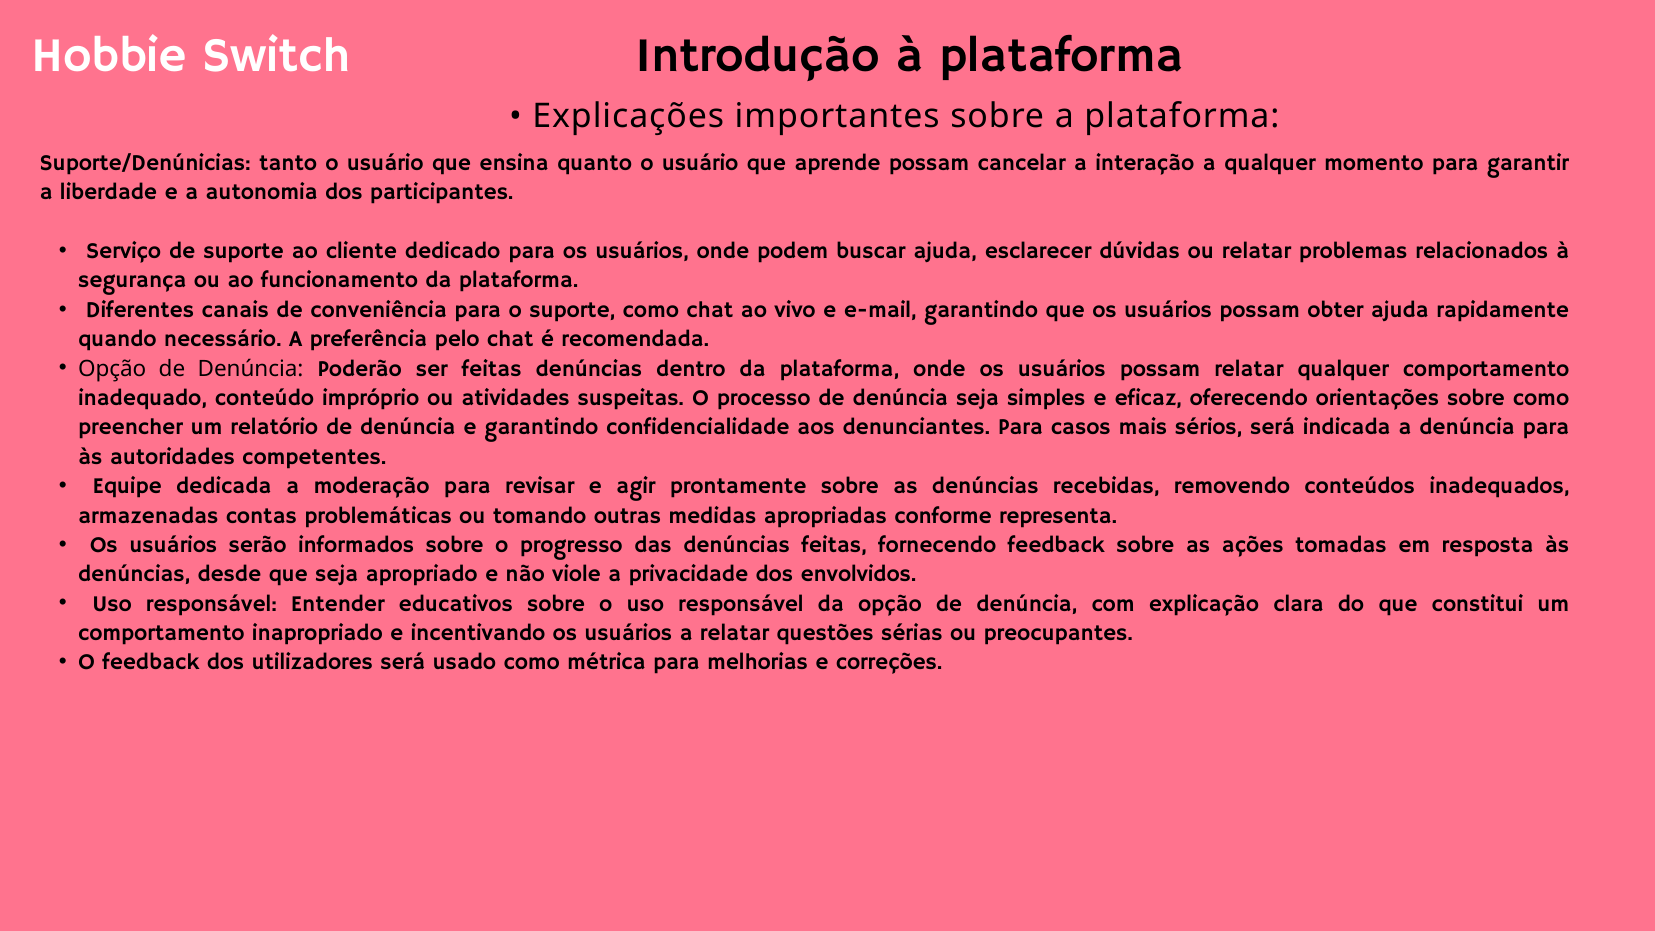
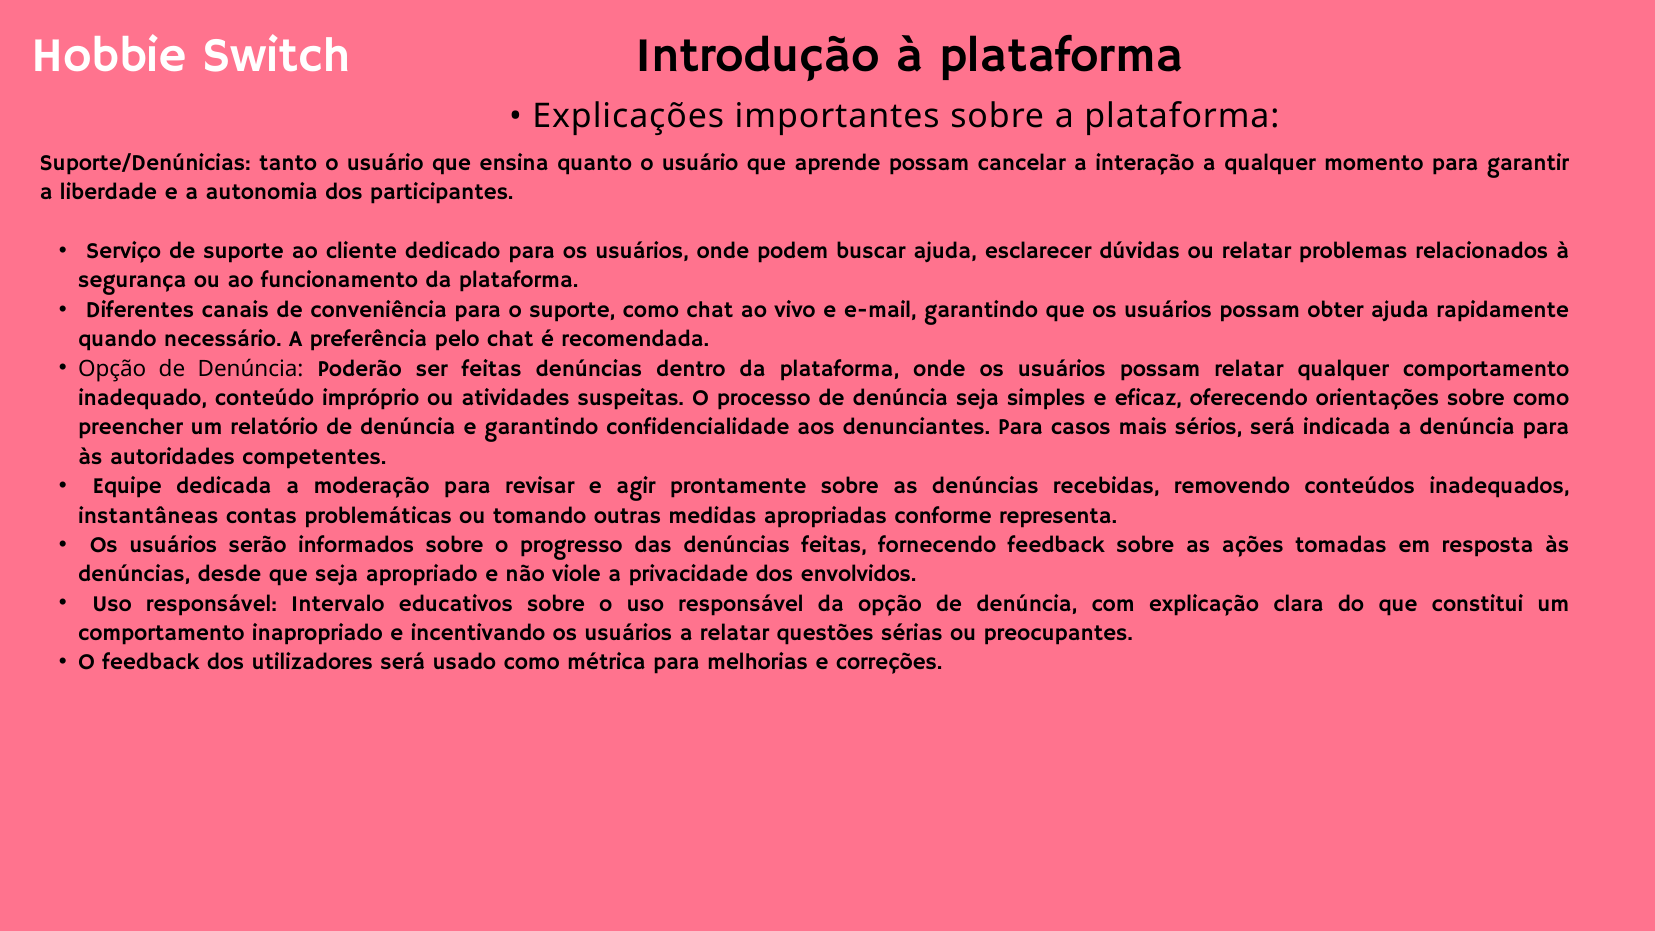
armazenadas: armazenadas -> instantâneas (148, 516)
Entender: Entender -> Intervalo (338, 604)
